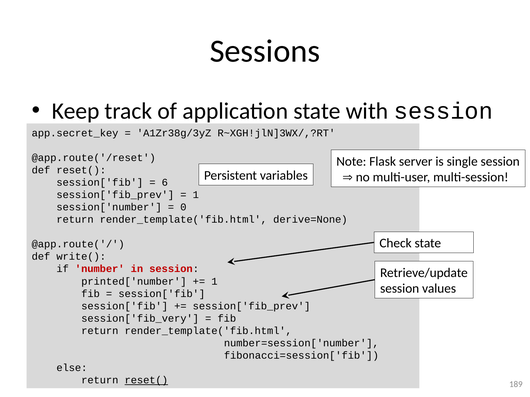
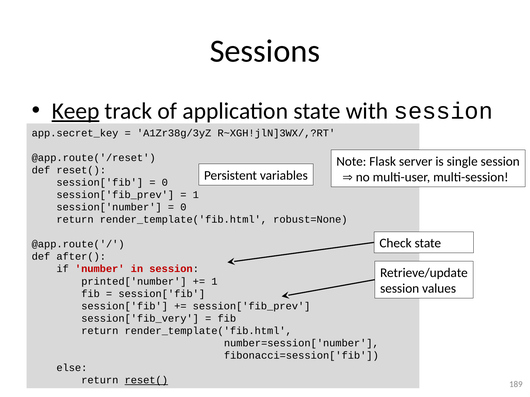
Keep underline: none -> present (76, 111)
6: 6 -> 0 (165, 183)
derive=None: derive=None -> robust=None (310, 220)
write(: write( -> after( (81, 257)
